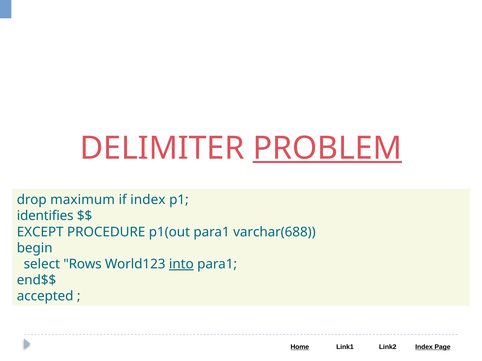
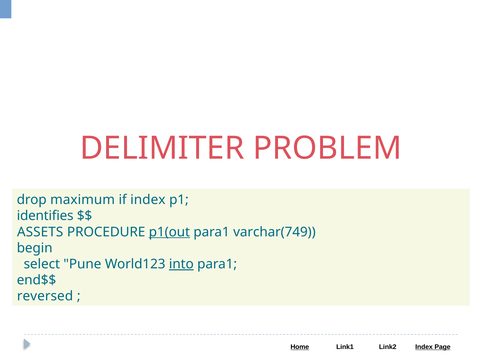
PROBLEM underline: present -> none (327, 148)
EXCEPT: EXCEPT -> ASSETS (40, 232)
p1(out underline: none -> present (169, 232)
varchar(688: varchar(688 -> varchar(749 (274, 232)
Rows: Rows -> Pune (82, 264)
accepted: accepted -> reversed (45, 297)
